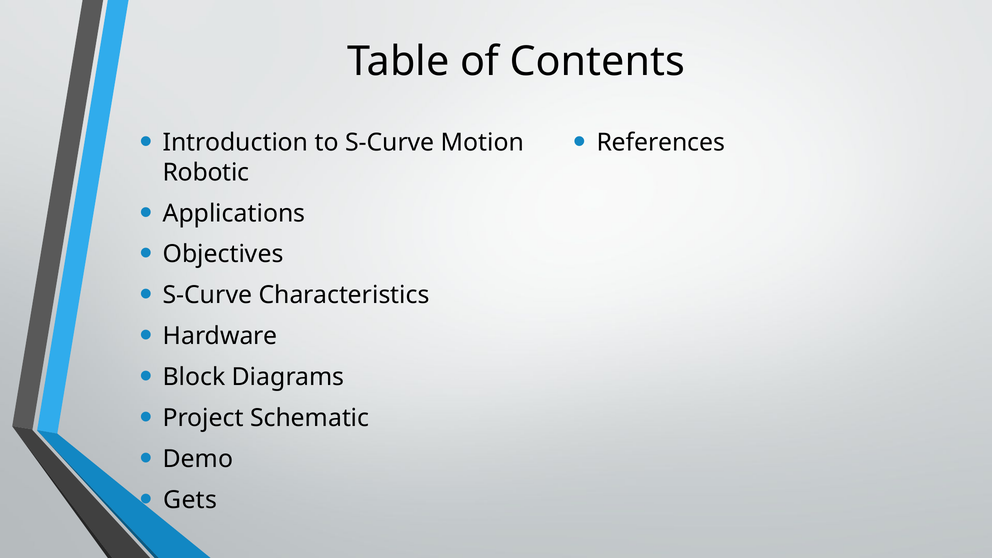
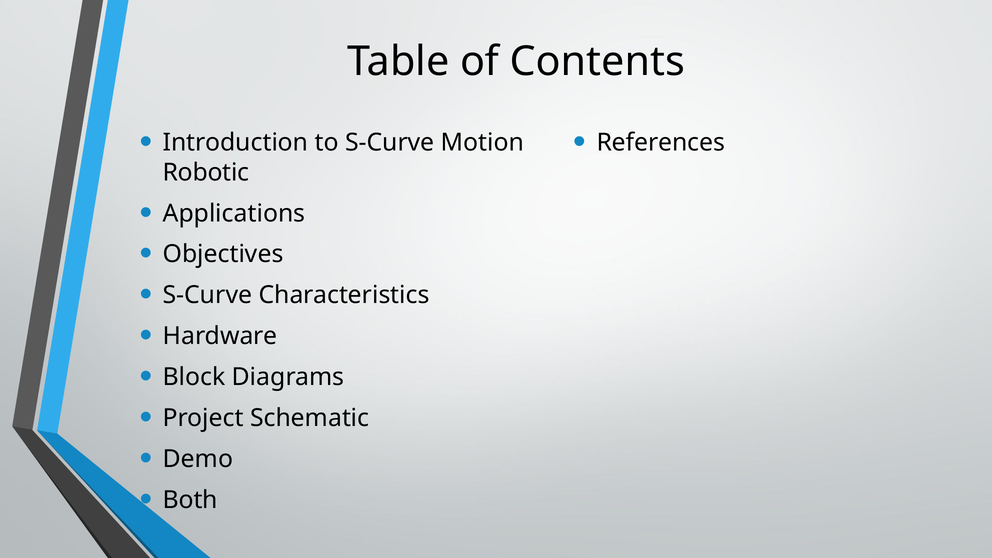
Gets: Gets -> Both (190, 500)
